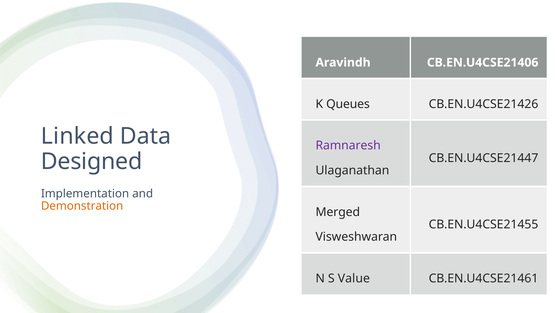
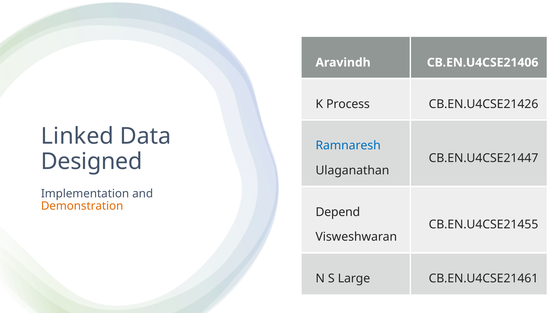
Queues: Queues -> Process (348, 104)
Ramnaresh colour: purple -> blue (348, 146)
Merged: Merged -> Depend (338, 212)
Value: Value -> Large (354, 279)
